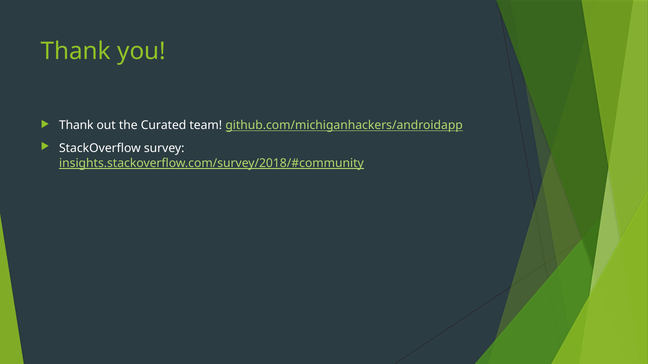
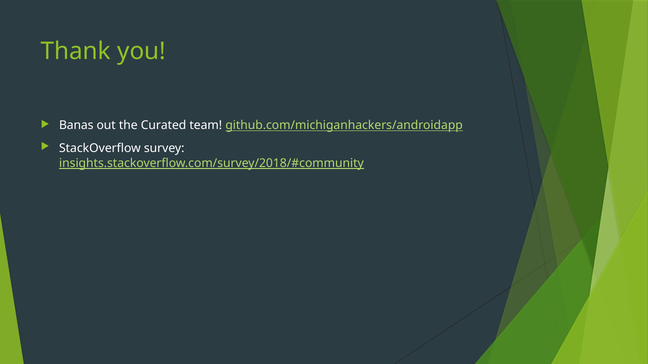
Thank: Thank -> Banas (76, 125)
